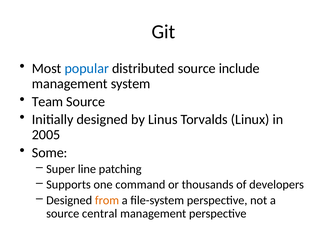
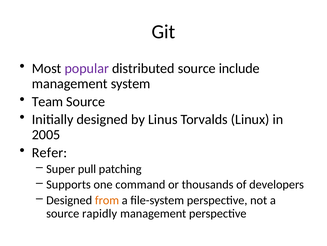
popular colour: blue -> purple (87, 68)
Some: Some -> Refer (50, 152)
line: line -> pull (87, 169)
central: central -> rapidly (100, 213)
